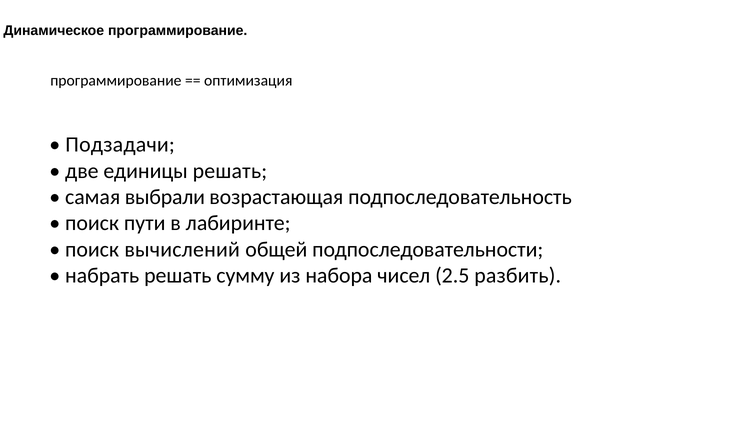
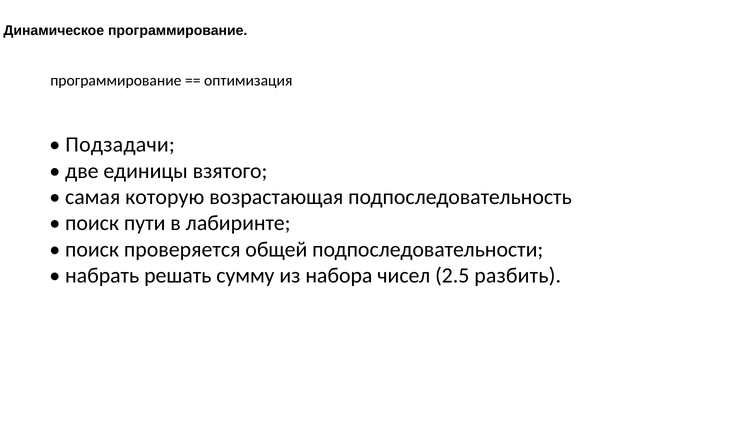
единицы решать: решать -> взятого (230, 171)
выбрали: выбрали -> которую (165, 197)
вычислений: вычислений -> проверяется (182, 250)
